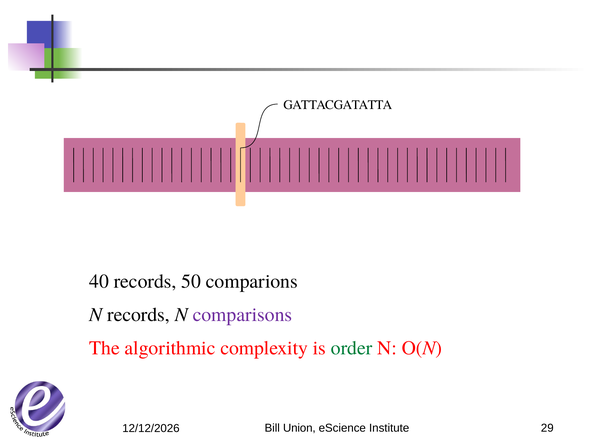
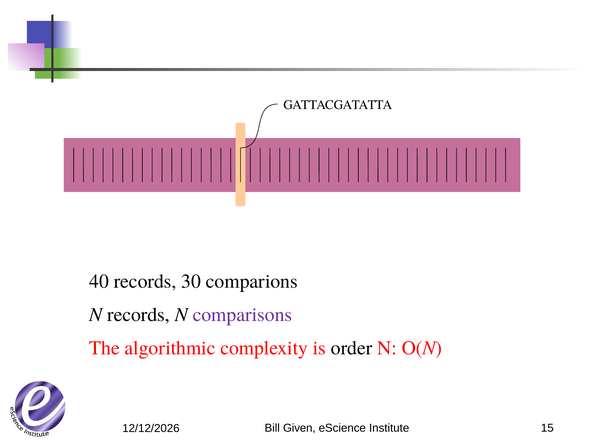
50: 50 -> 30 (191, 281)
order colour: green -> black (352, 348)
Union: Union -> Given (299, 428)
29: 29 -> 15 (547, 428)
